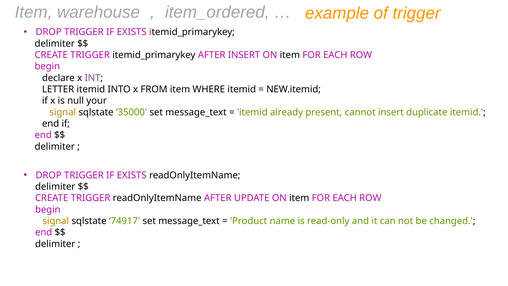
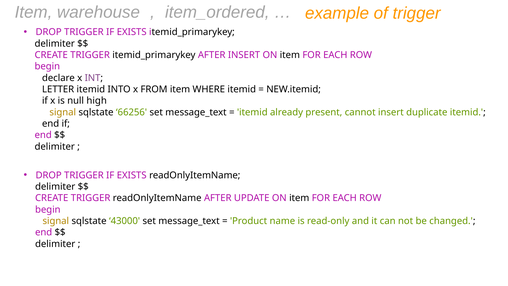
your: your -> high (97, 101)
35000: 35000 -> 66256 (131, 112)
74917: 74917 -> 43000 (125, 221)
